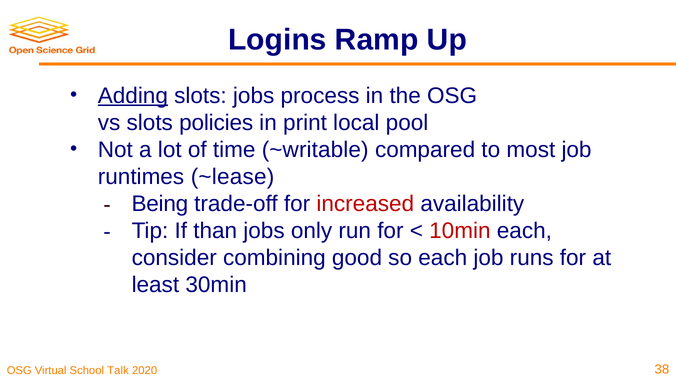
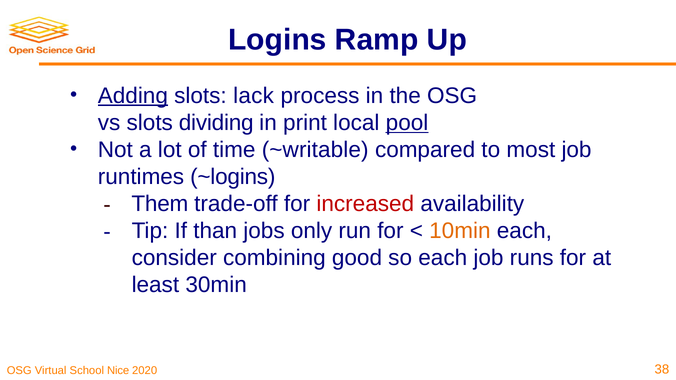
slots jobs: jobs -> lack (254, 96)
policies: policies -> dividing (216, 123)
pool underline: none -> present (407, 123)
~lease: ~lease -> ~logins (233, 177)
Being: Being -> Them (160, 204)
10min colour: red -> orange (460, 231)
Talk: Talk -> Nice (118, 371)
